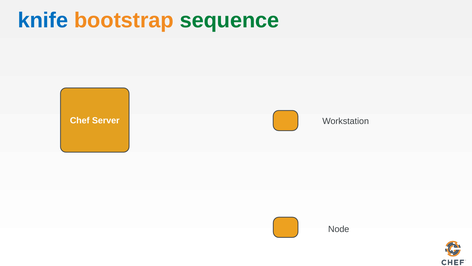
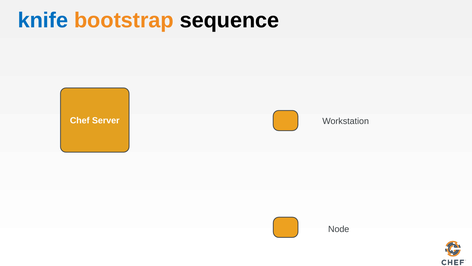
sequence colour: green -> black (229, 20)
